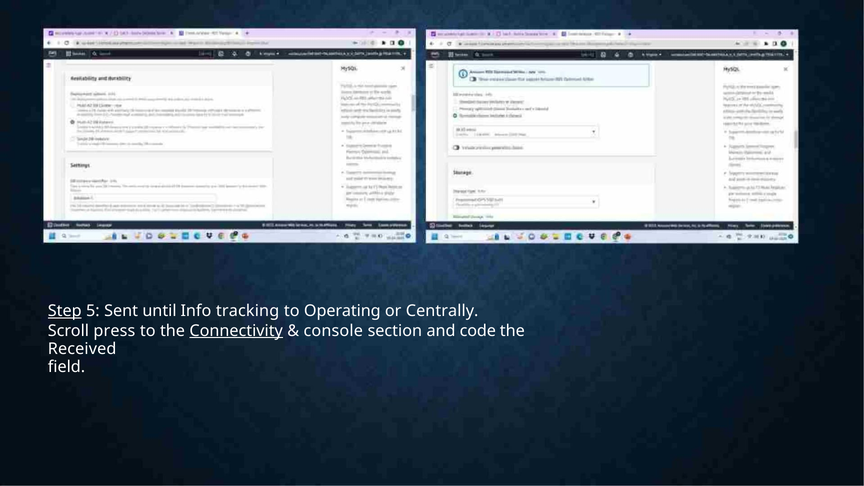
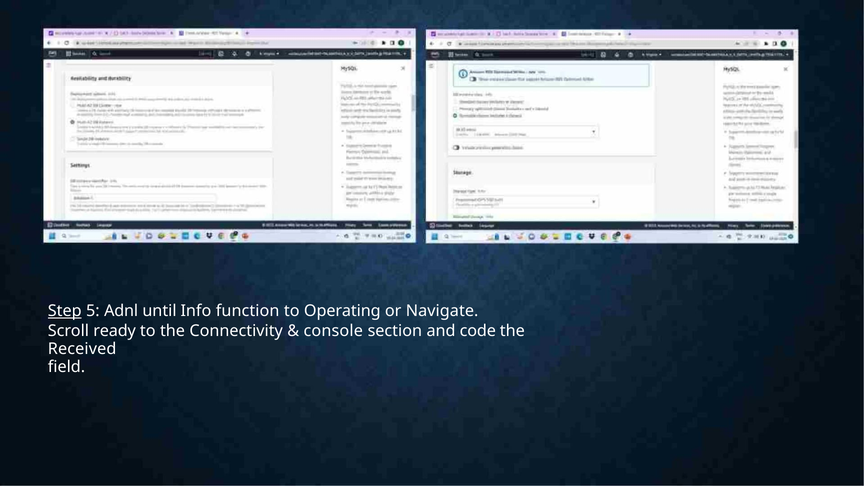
Sent: Sent -> Adnl (121, 311)
tracking: tracking -> function (248, 311)
Centrally: Centrally -> Navigate (442, 311)
press: press -> ready (115, 331)
Connectivity underline: present -> none (236, 331)
